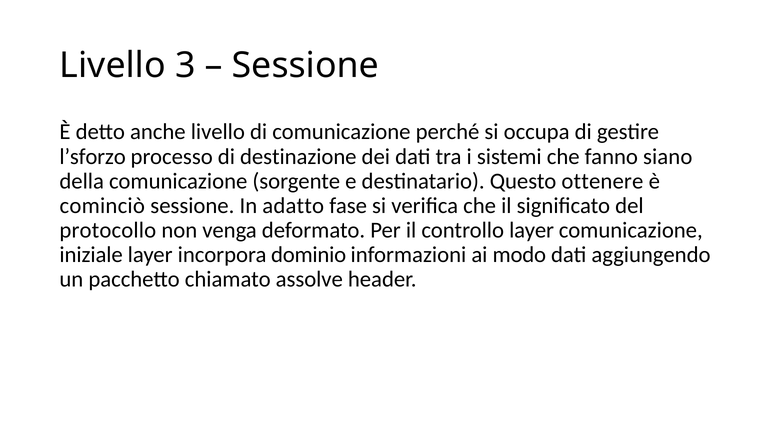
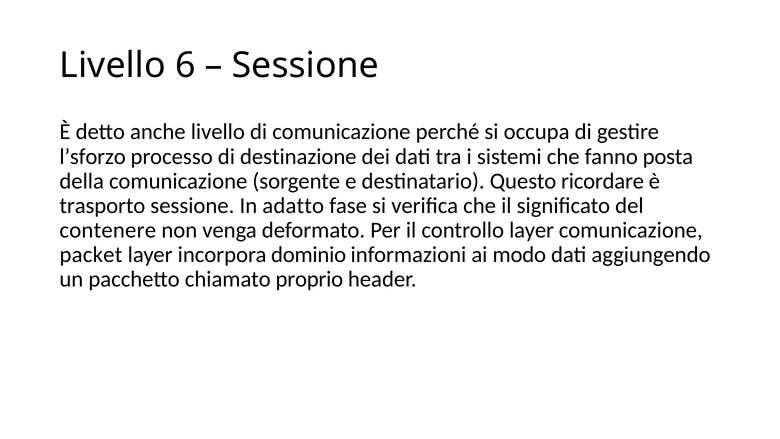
3: 3 -> 6 (185, 66)
siano: siano -> posta (668, 156)
ottenere: ottenere -> ricordare (603, 181)
cominciò: cominciò -> trasporto (102, 206)
protocollo: protocollo -> contenere (108, 230)
iniziale: iniziale -> packet (91, 255)
assolve: assolve -> proprio (309, 279)
